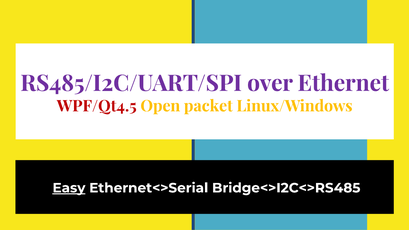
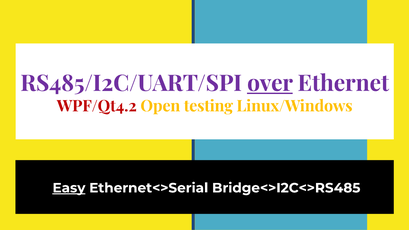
over underline: none -> present (270, 83)
WPF/Qt4.5: WPF/Qt4.5 -> WPF/Qt4.2 (97, 106)
packet: packet -> testing (208, 106)
